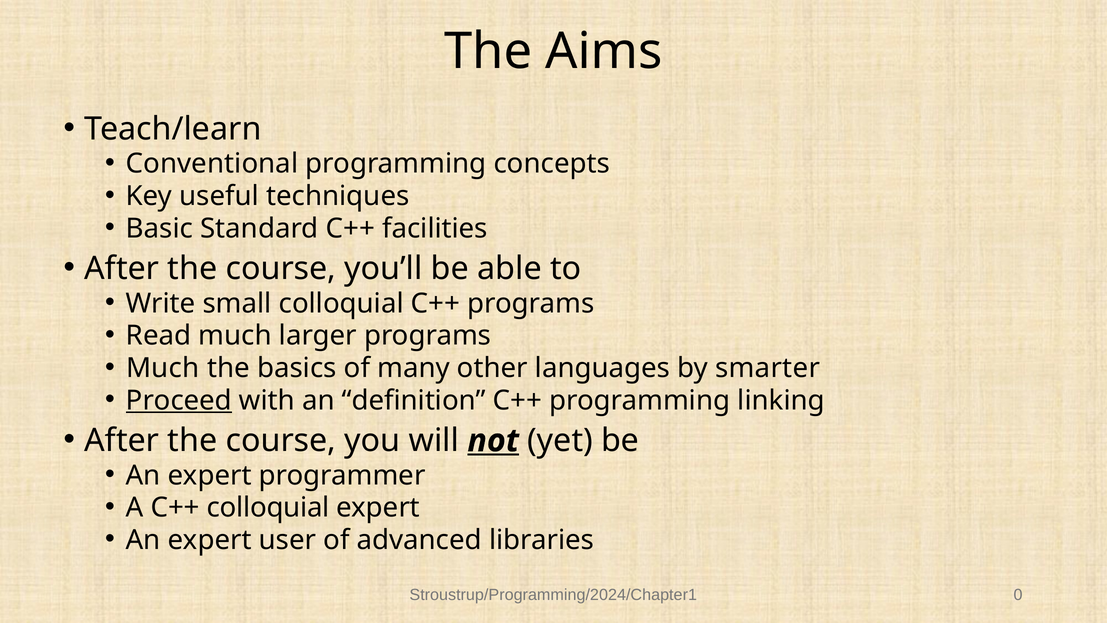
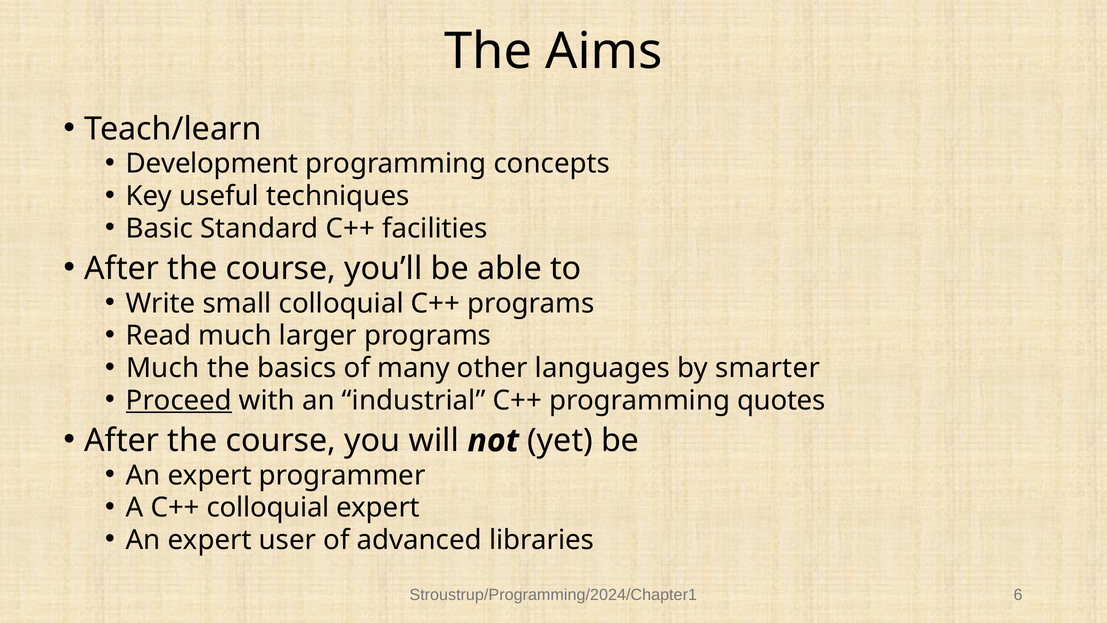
Conventional: Conventional -> Development (212, 164)
definition: definition -> industrial (414, 400)
linking: linking -> quotes (781, 400)
not underline: present -> none (493, 440)
0: 0 -> 6 (1018, 595)
